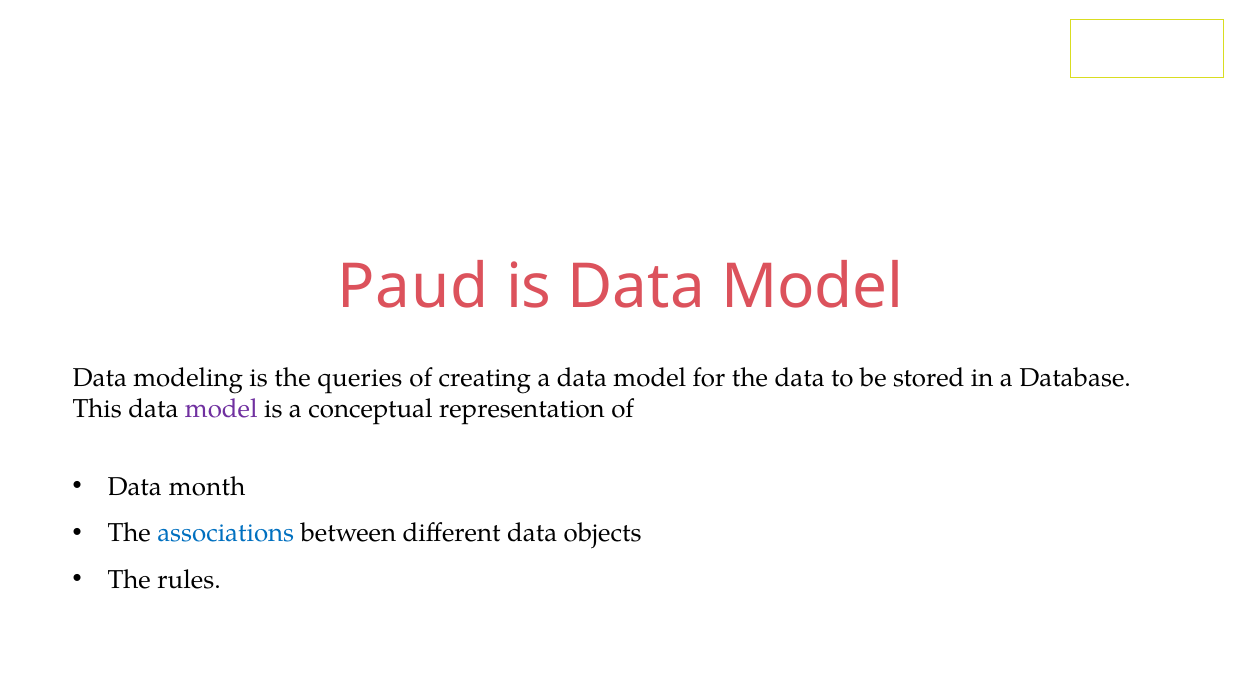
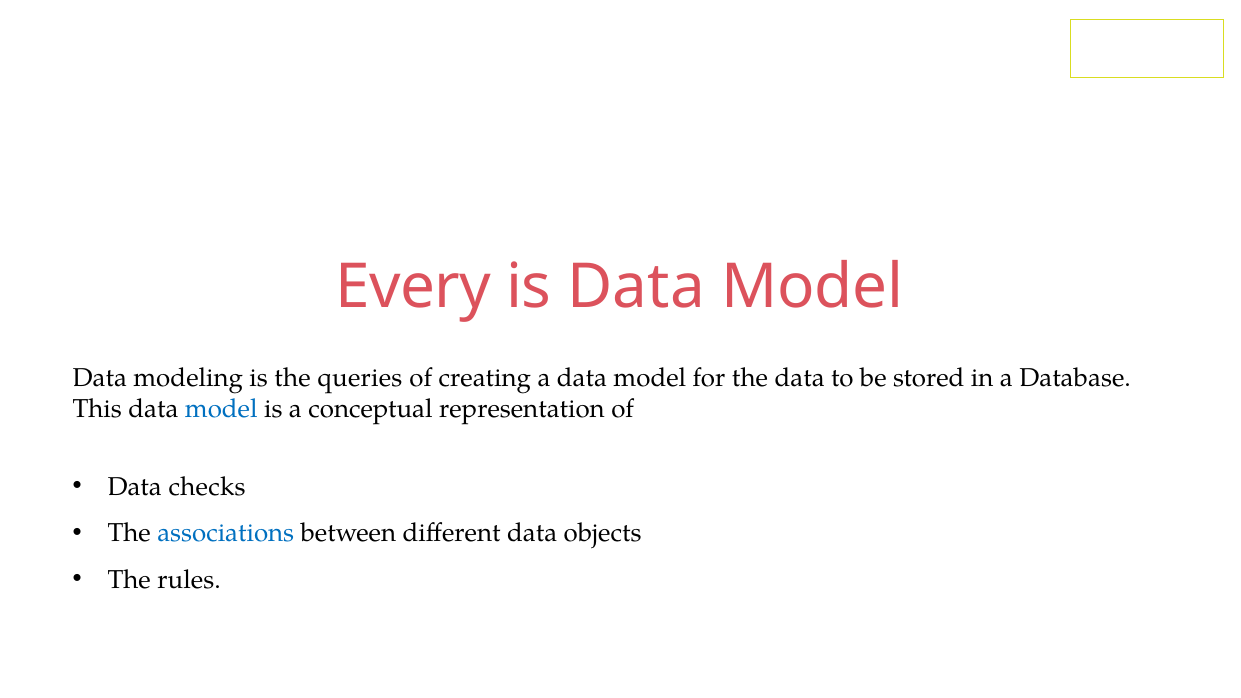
Paud: Paud -> Every (414, 287)
model colour: purple -> blue (221, 409)
month: month -> checks (207, 487)
